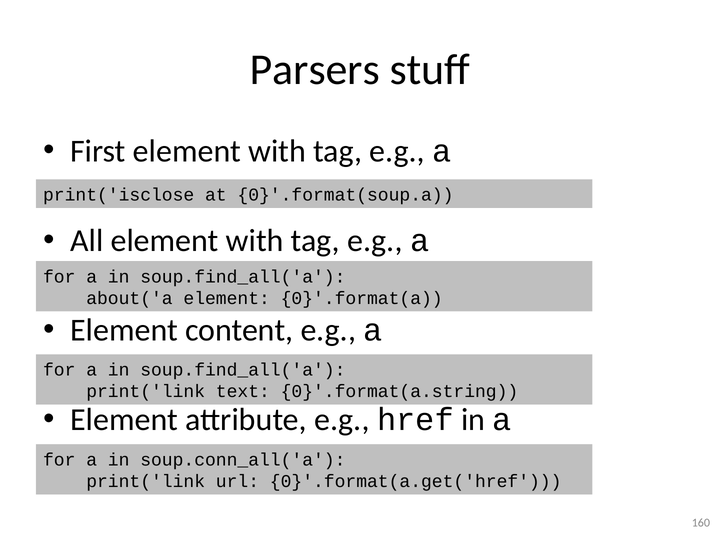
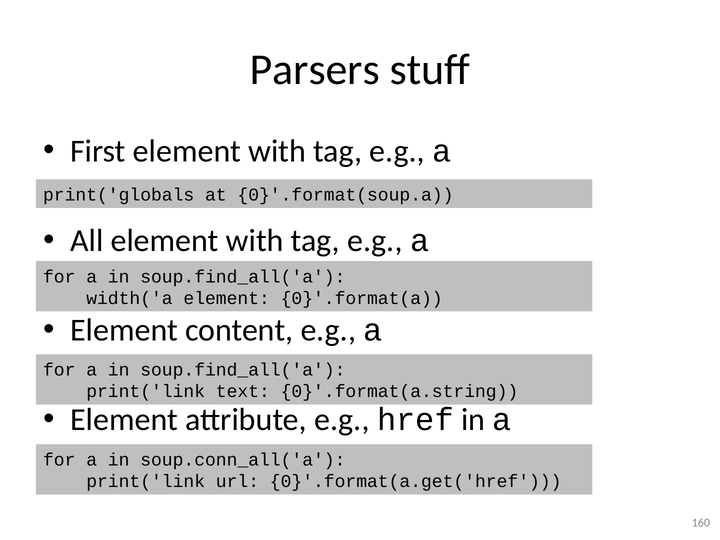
print('isclose: print('isclose -> print('globals (119, 195)
about('a: about('a -> width('a (129, 298)
